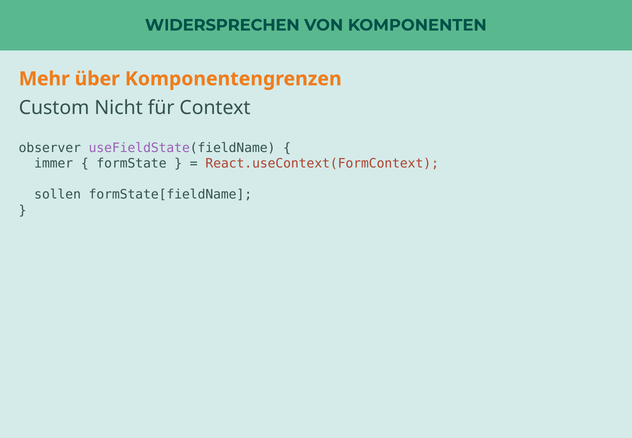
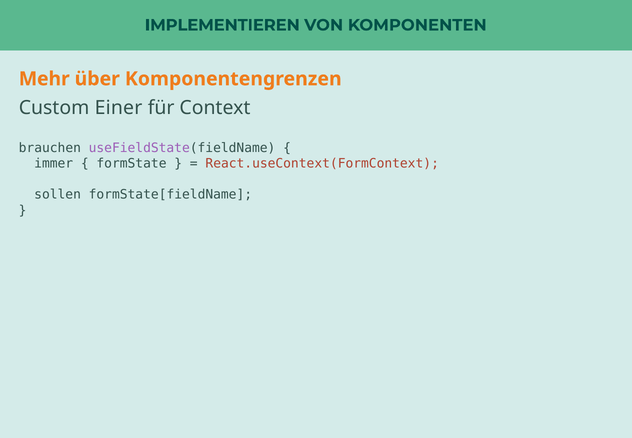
WIDERSPRECHEN: WIDERSPRECHEN -> IMPLEMENTIEREN (222, 25)
Nicht: Nicht -> Einer (118, 108)
observer: observer -> brauchen (50, 148)
